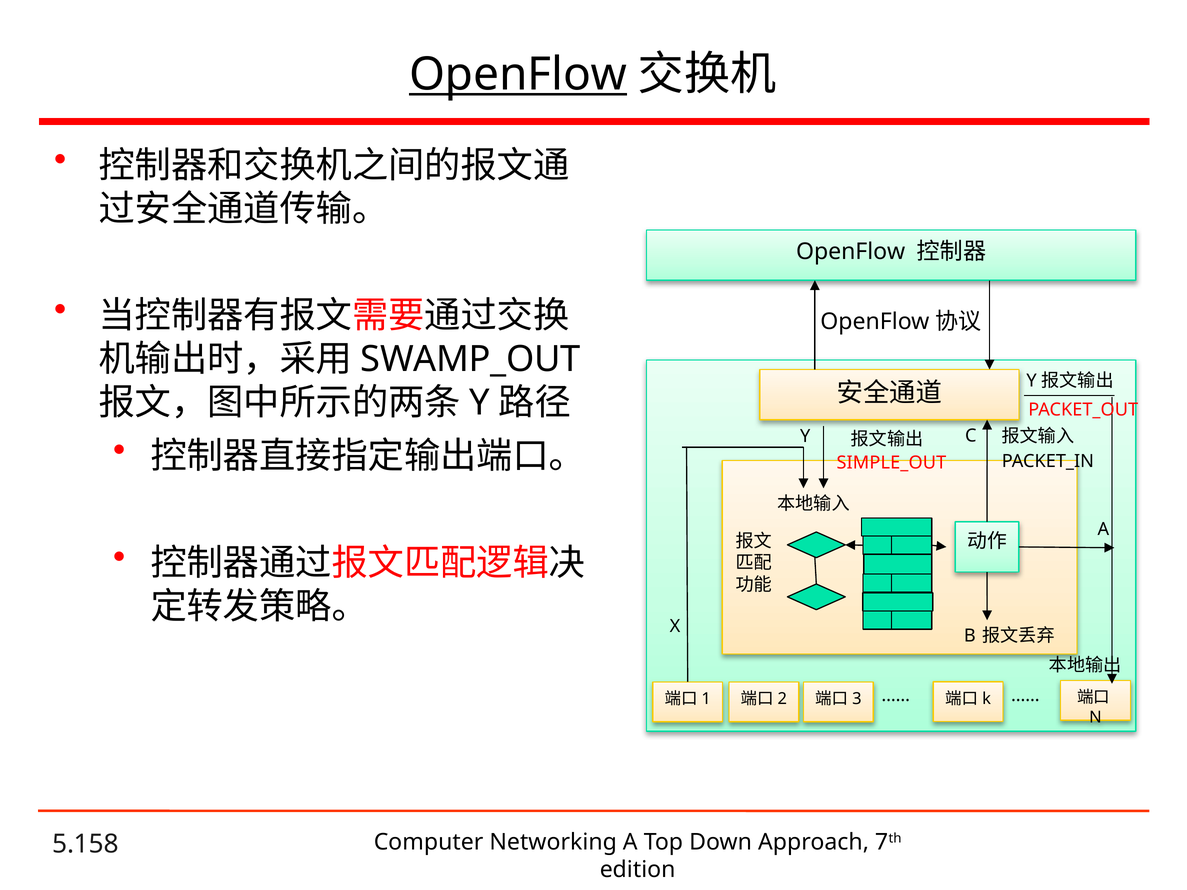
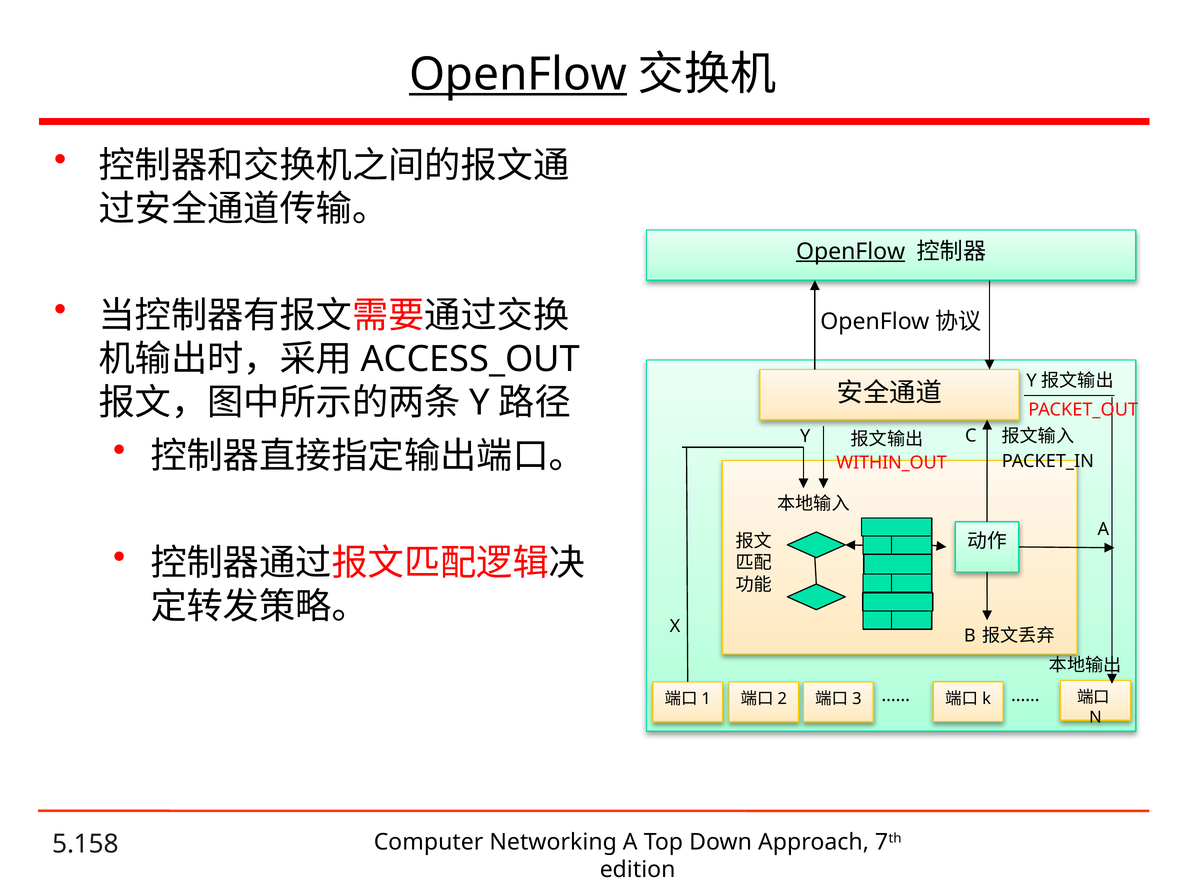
OpenFlow underline: none -> present (851, 252)
SWAMP_OUT: SWAMP_OUT -> ACCESS_OUT (470, 359)
SIMPLE_OUT: SIMPLE_OUT -> WITHIN_OUT (892, 463)
